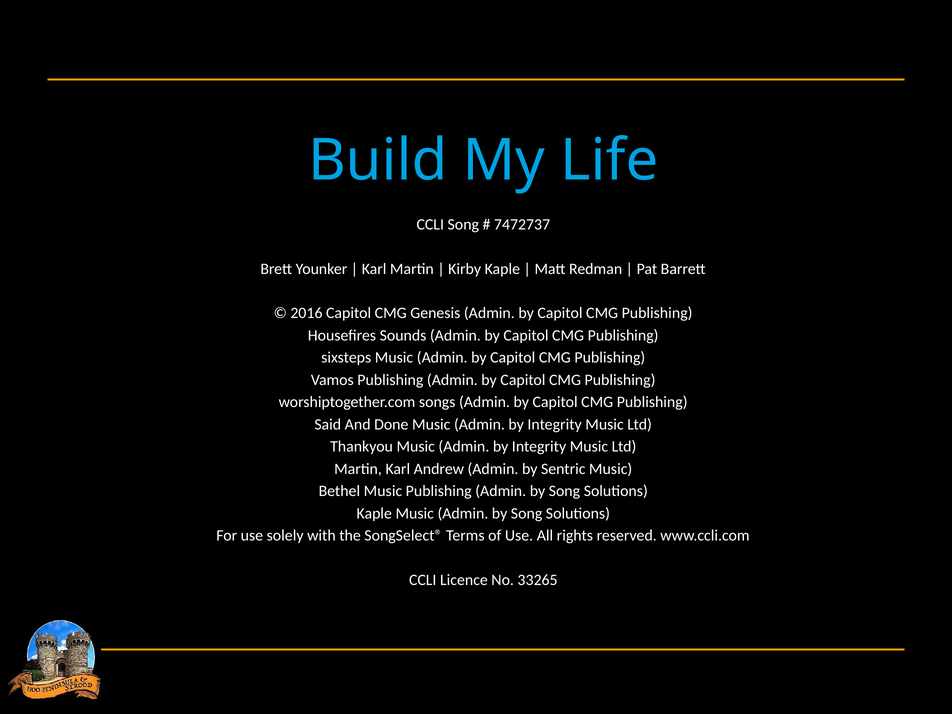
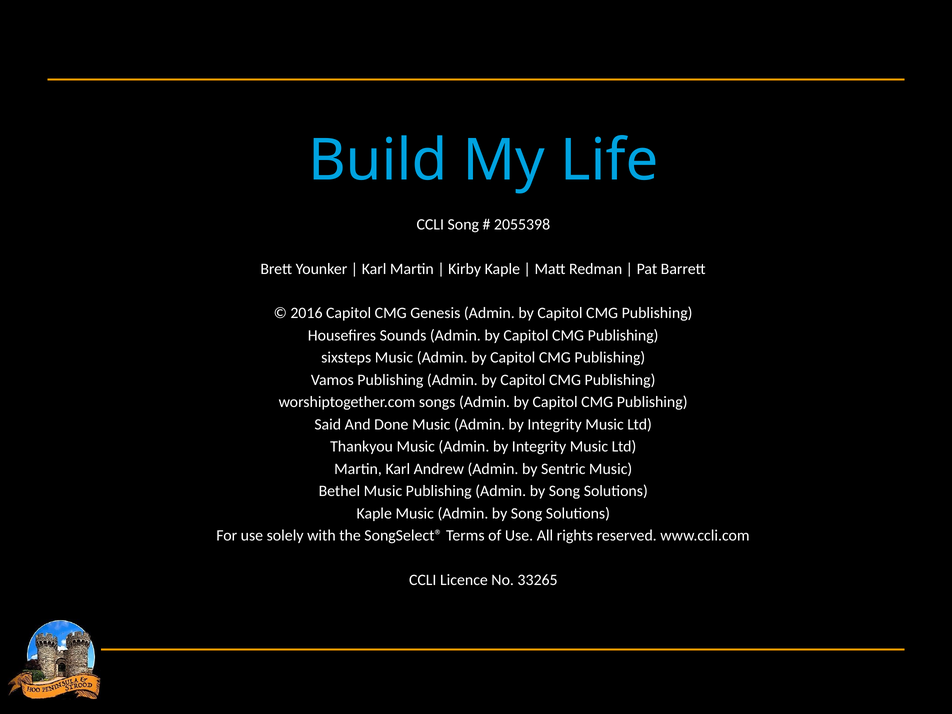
7472737: 7472737 -> 2055398 (522, 224)
